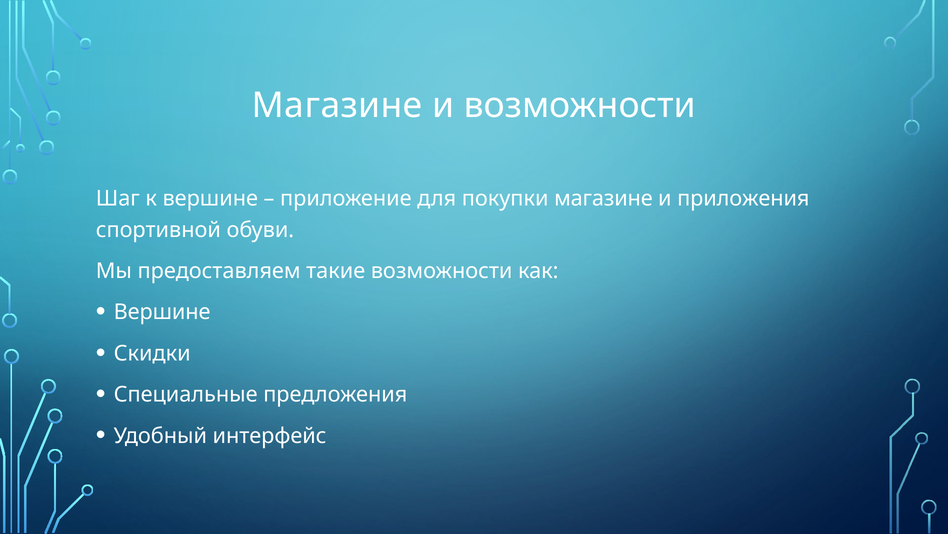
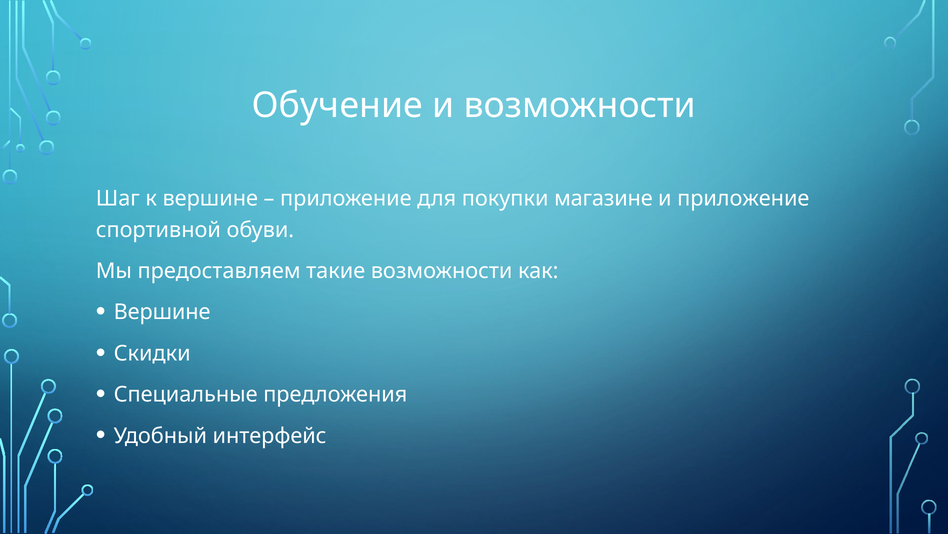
Магазине: Магазине -> Обучение (337, 105)
и приложения: приложения -> приложение (743, 198)
